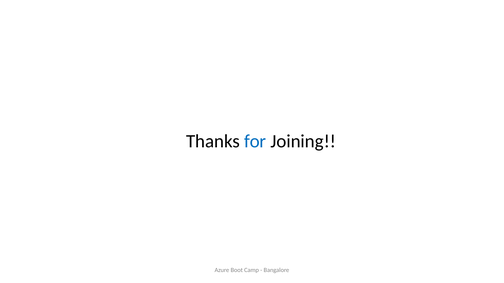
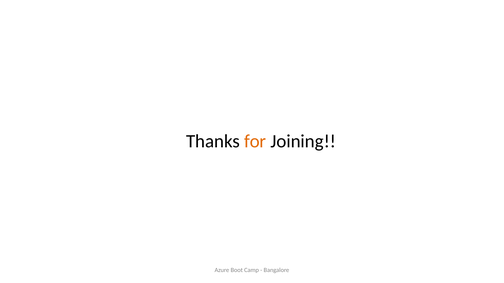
for colour: blue -> orange (255, 142)
